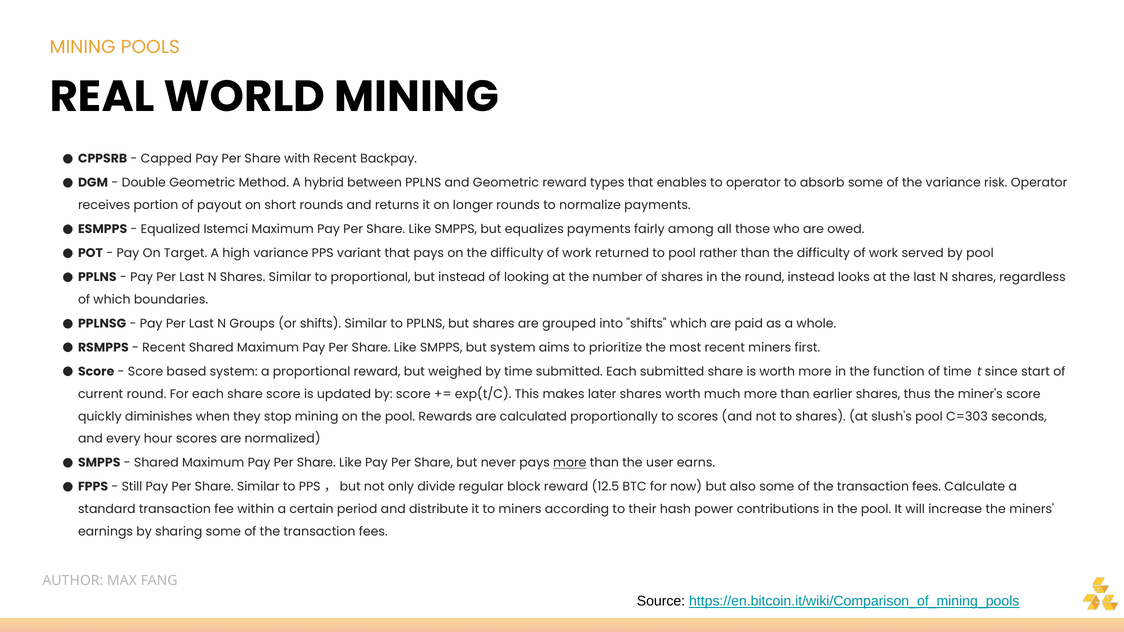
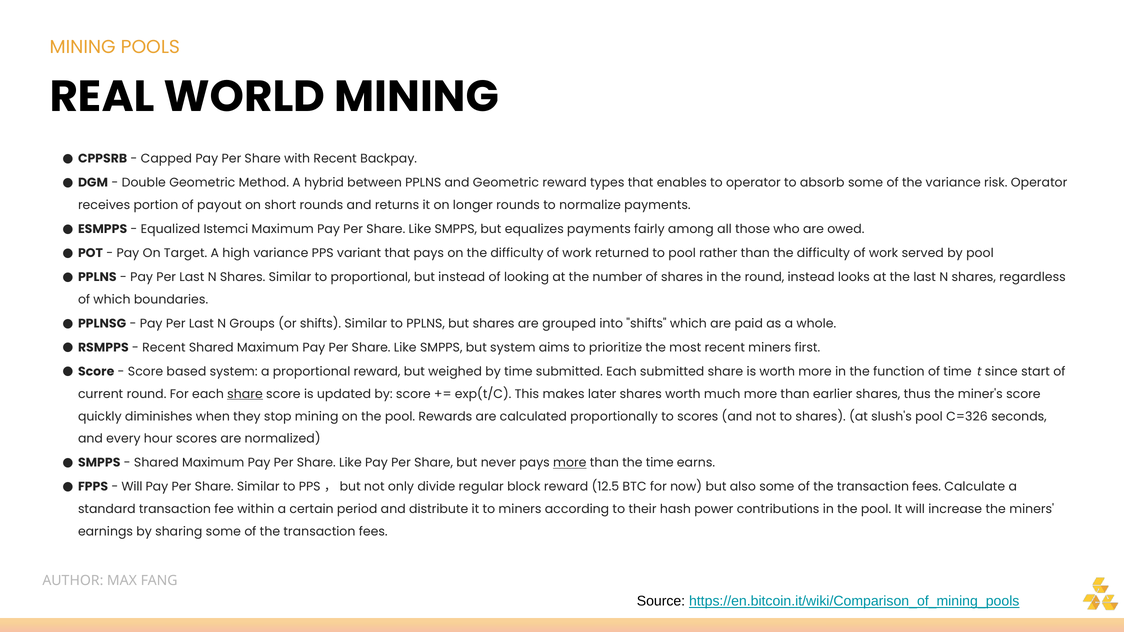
share underline: none -> present (245, 394)
C=303: C=303 -> C=326 (967, 417)
the user: user -> time (660, 463)
Still: Still -> Will (132, 487)
